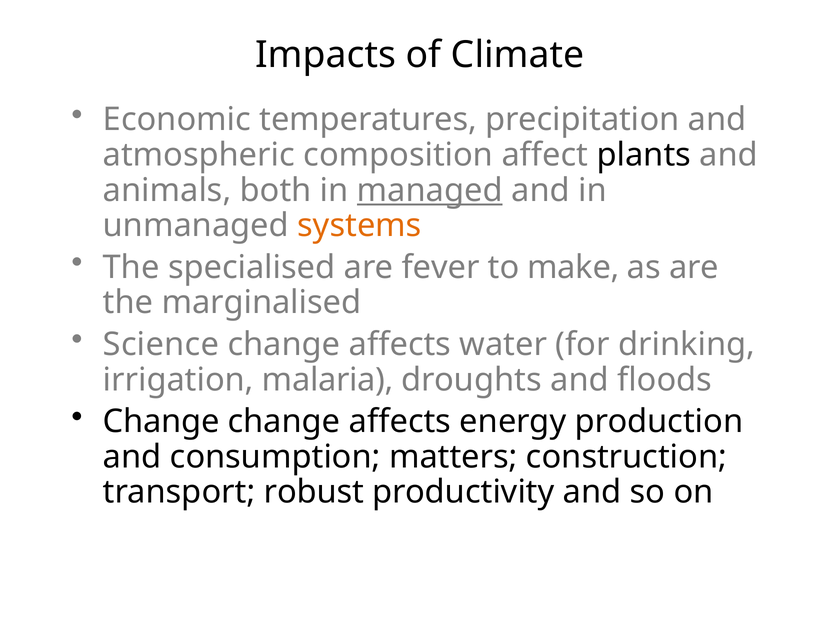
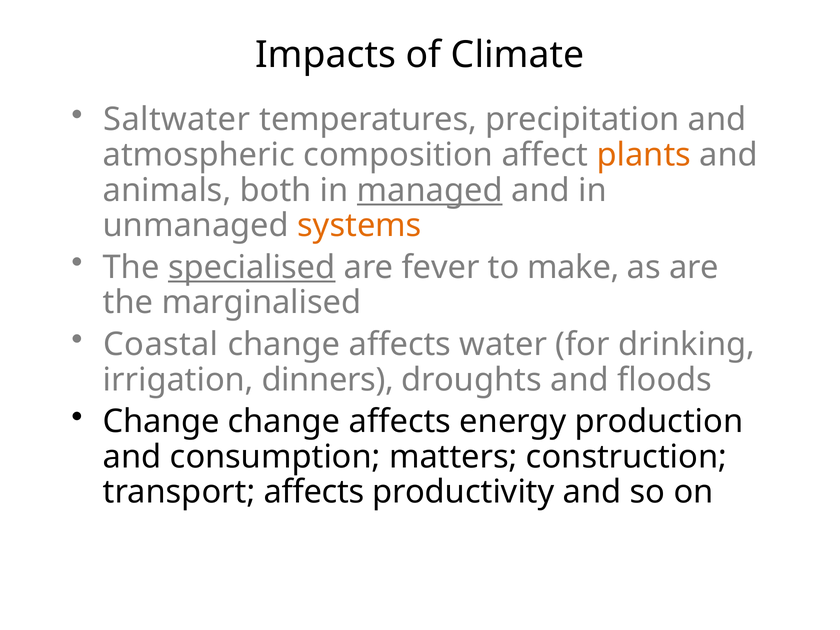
Economic: Economic -> Saltwater (177, 120)
plants colour: black -> orange (644, 155)
specialised underline: none -> present (252, 267)
Science: Science -> Coastal (161, 344)
malaria: malaria -> dinners (328, 380)
transport robust: robust -> affects (314, 492)
